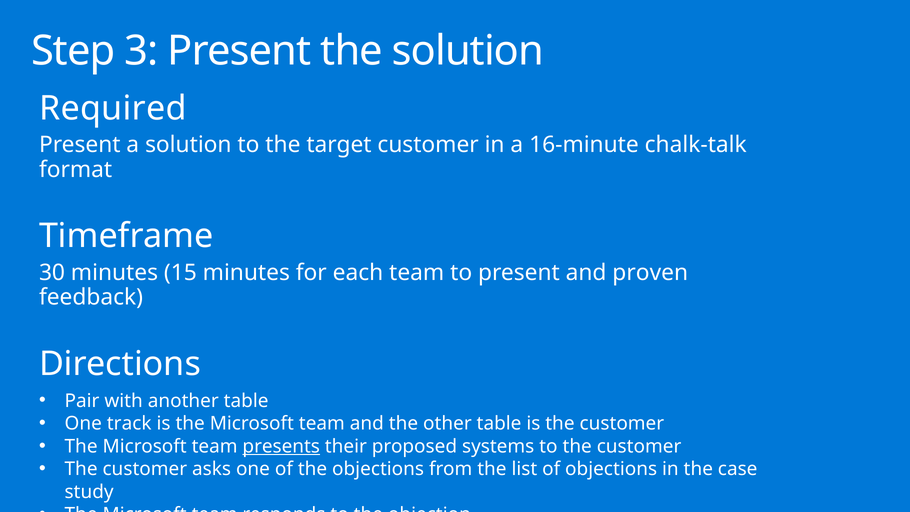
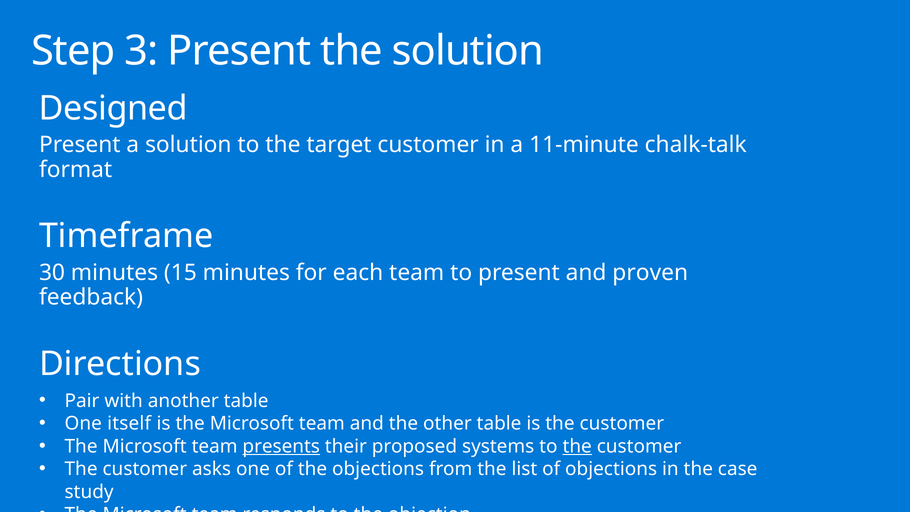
Required: Required -> Designed (113, 108)
16-minute: 16-minute -> 11-minute (584, 145)
track: track -> itself (129, 423)
the underline: none -> present (577, 446)
